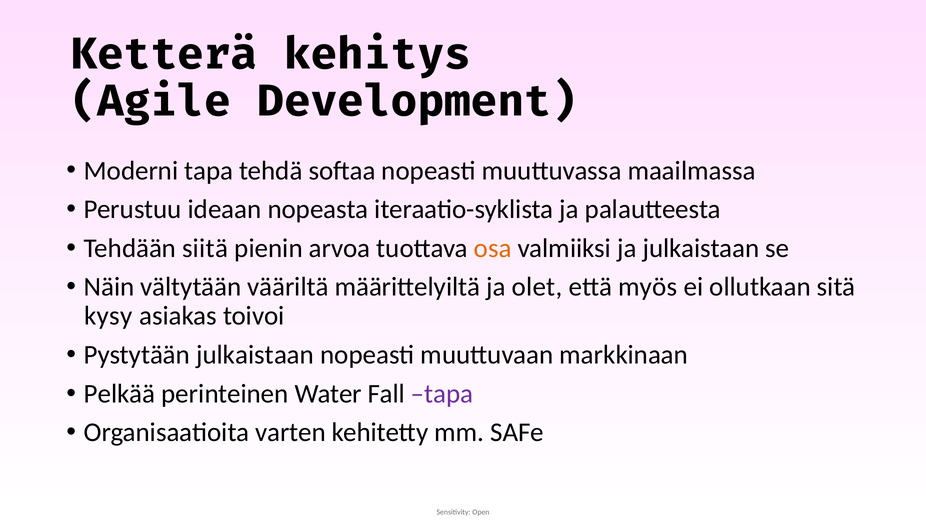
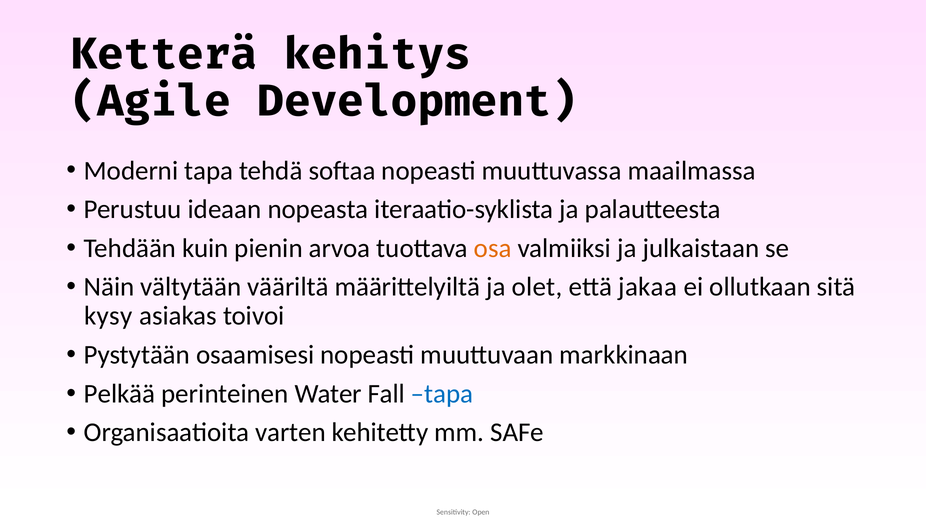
siitä: siitä -> kuin (205, 248)
myös: myös -> jakaa (648, 287)
Pystytään julkaistaan: julkaistaan -> osaamisesi (255, 355)
tapa colour: purple -> blue (442, 394)
